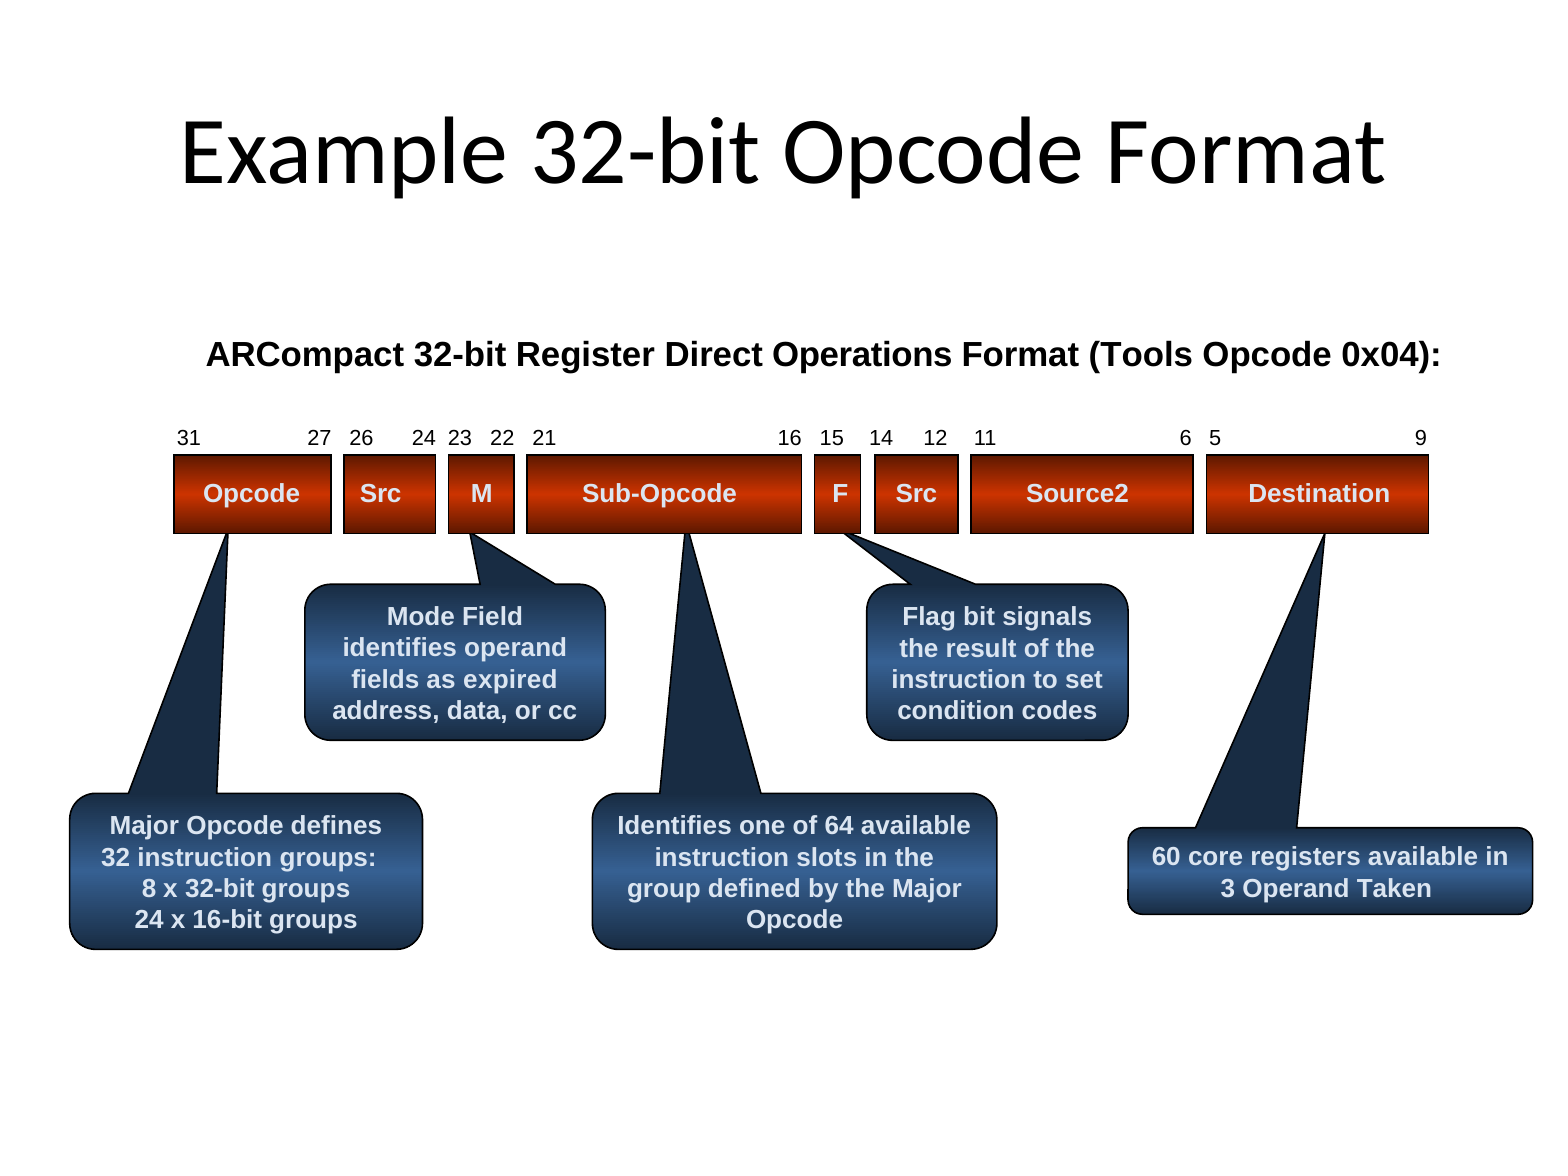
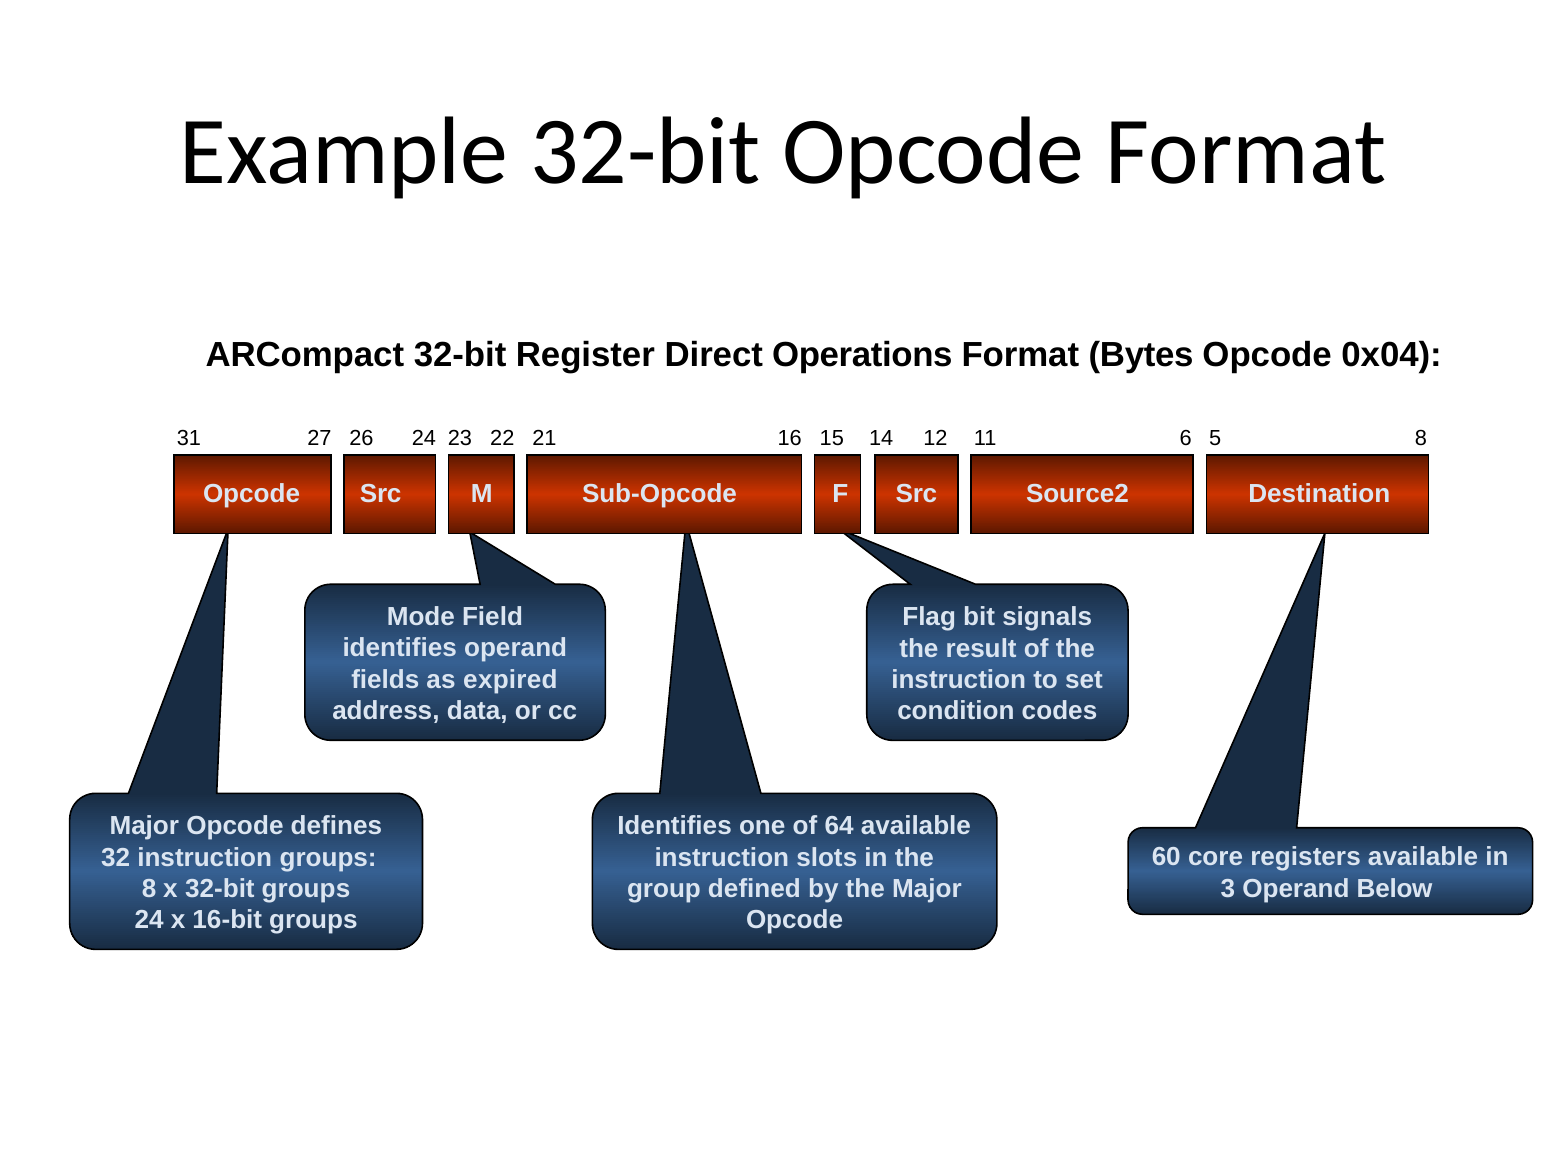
Tools: Tools -> Bytes (1141, 356)
5 9: 9 -> 8 (1421, 438)
Taken: Taken -> Below (1395, 888)
